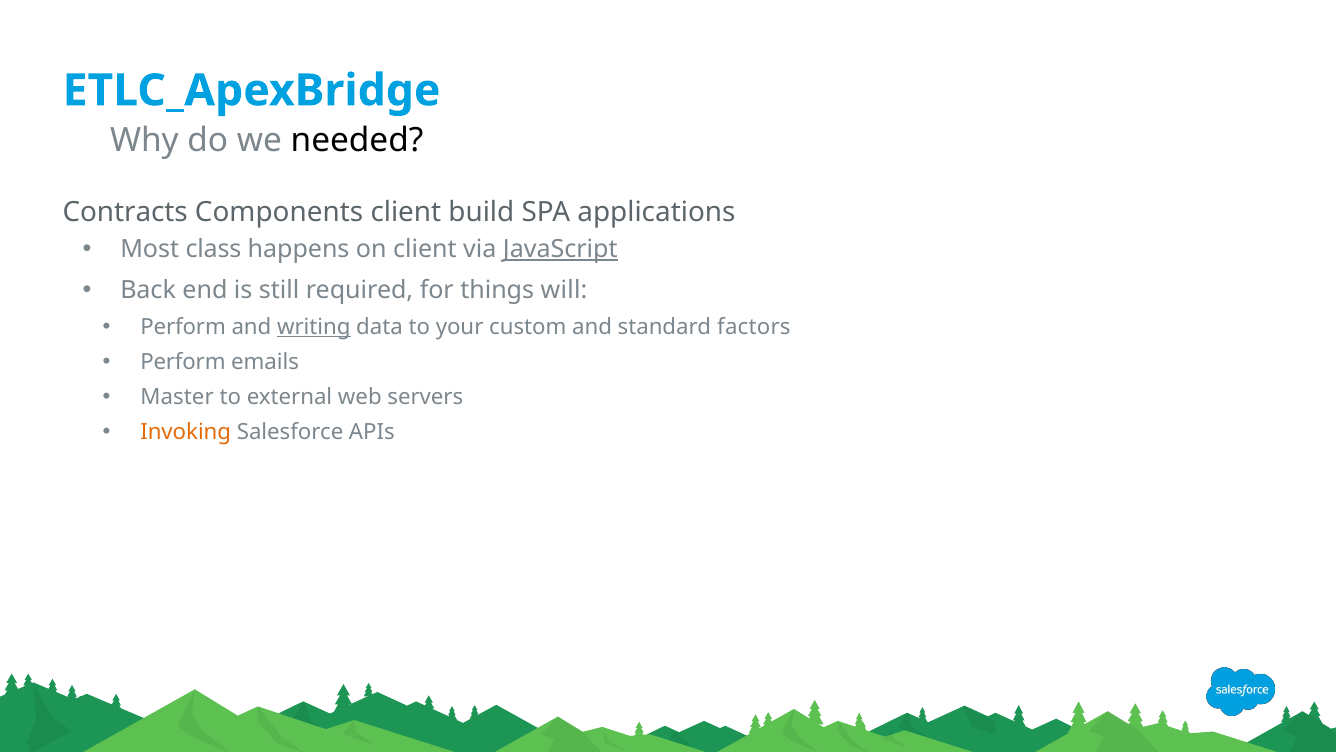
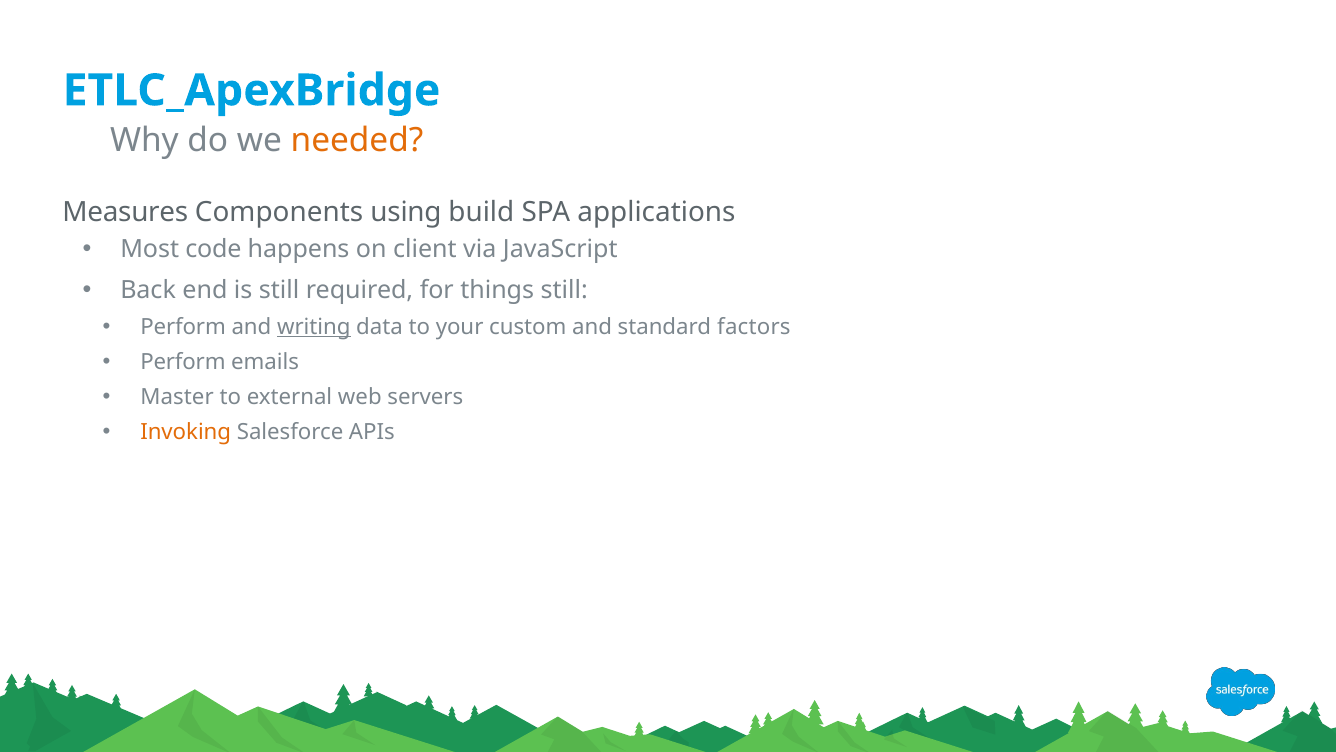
needed colour: black -> orange (357, 141)
Contracts: Contracts -> Measures (125, 212)
Components client: client -> using (406, 212)
class: class -> code (213, 249)
JavaScript underline: present -> none (560, 249)
things will: will -> still (564, 290)
